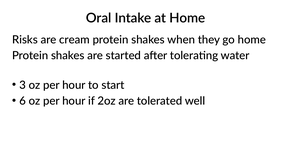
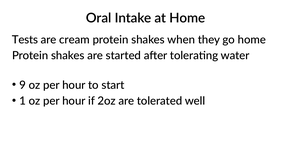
Risks: Risks -> Tests (25, 40)
3: 3 -> 9 (23, 85)
6: 6 -> 1 (23, 101)
